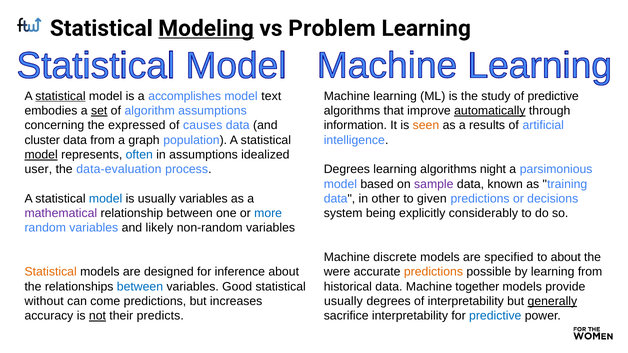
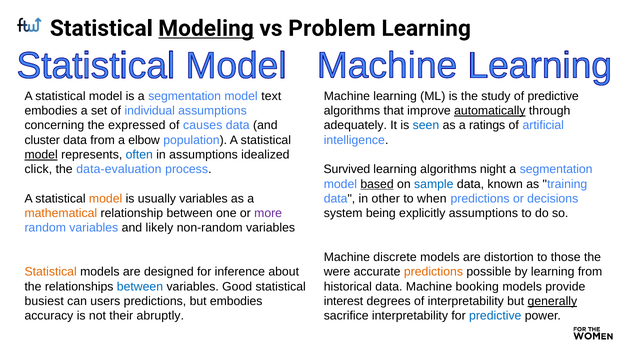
statistical underline: present -> none (60, 96)
is a accomplishes: accomplishes -> segmentation (185, 96)
set underline: present -> none (99, 111)
algorithm: algorithm -> individual (150, 111)
information: information -> adequately (355, 126)
seen colour: orange -> blue (426, 126)
results: results -> ratings (487, 126)
graph: graph -> elbow (144, 140)
user: user -> click (38, 169)
Degrees: Degrees -> Survived (347, 169)
parsimonious: parsimonious -> segmentation (556, 169)
based underline: none -> present (377, 184)
sample colour: purple -> blue (434, 184)
model colour: blue -> orange (106, 199)
given: given -> when (432, 199)
mathematical colour: purple -> orange (61, 213)
more colour: blue -> purple (268, 213)
explicitly considerably: considerably -> assumptions (483, 213)
specified: specified -> distortion (509, 257)
to about: about -> those (566, 257)
together: together -> booking (477, 287)
without: without -> busiest (44, 301)
come: come -> users (105, 301)
but increases: increases -> embodies (236, 301)
usually: usually -> interest (343, 301)
not underline: present -> none (97, 316)
predicts: predicts -> abruptly (160, 316)
